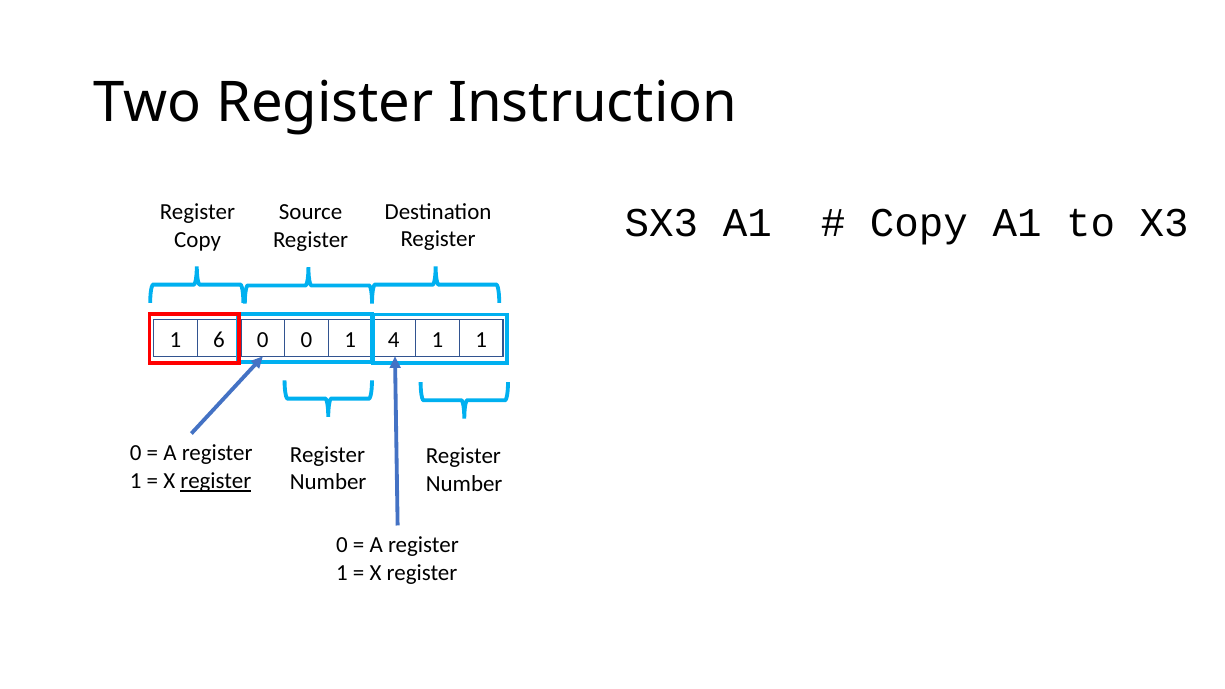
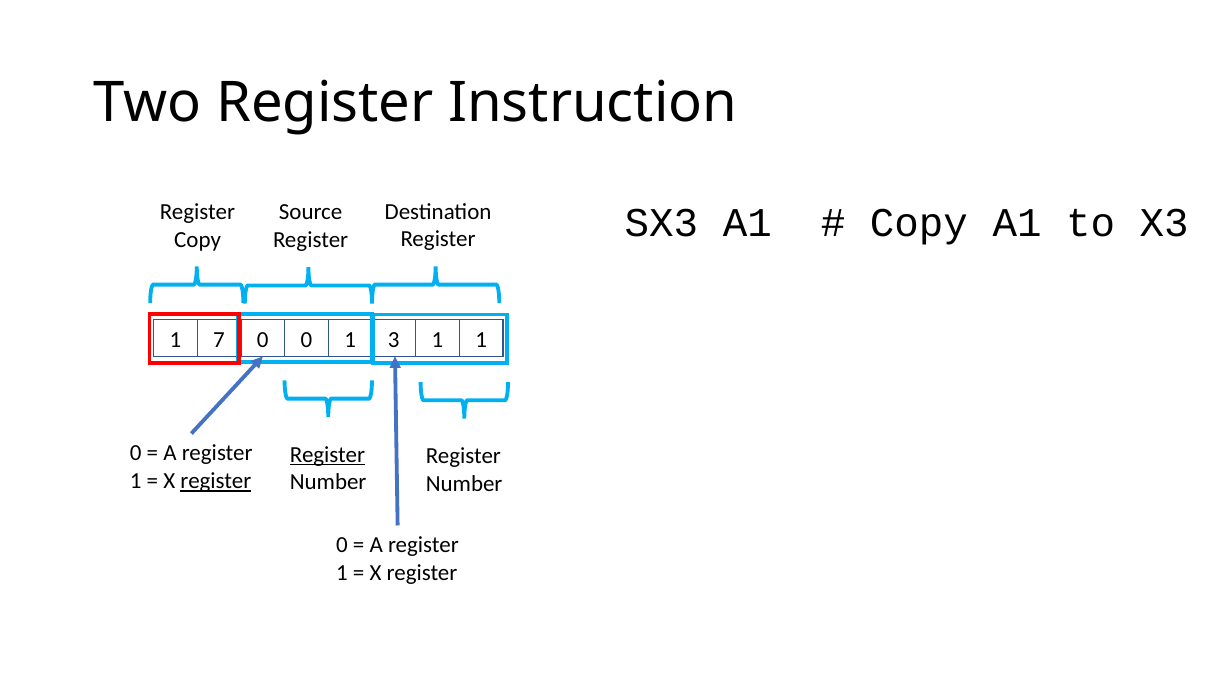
6: 6 -> 7 (219, 340)
4: 4 -> 3 (394, 340)
Register underline: none -> present (327, 455)
